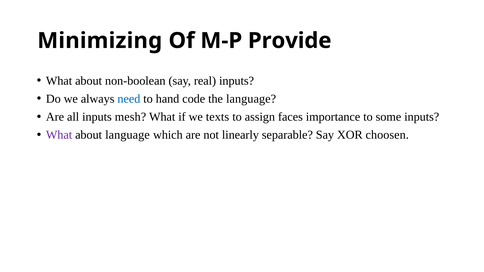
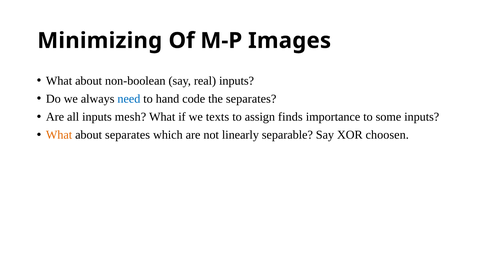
Provide: Provide -> Images (290, 41)
the language: language -> separates (251, 99)
faces: faces -> finds (290, 117)
What colour: purple -> orange (59, 135)
about language: language -> separates (128, 135)
